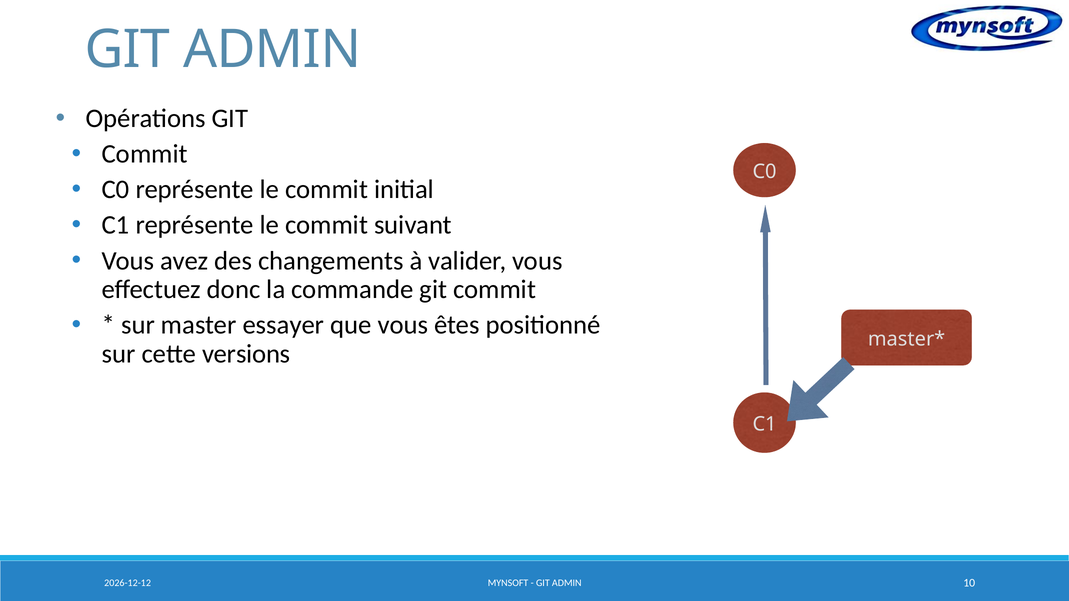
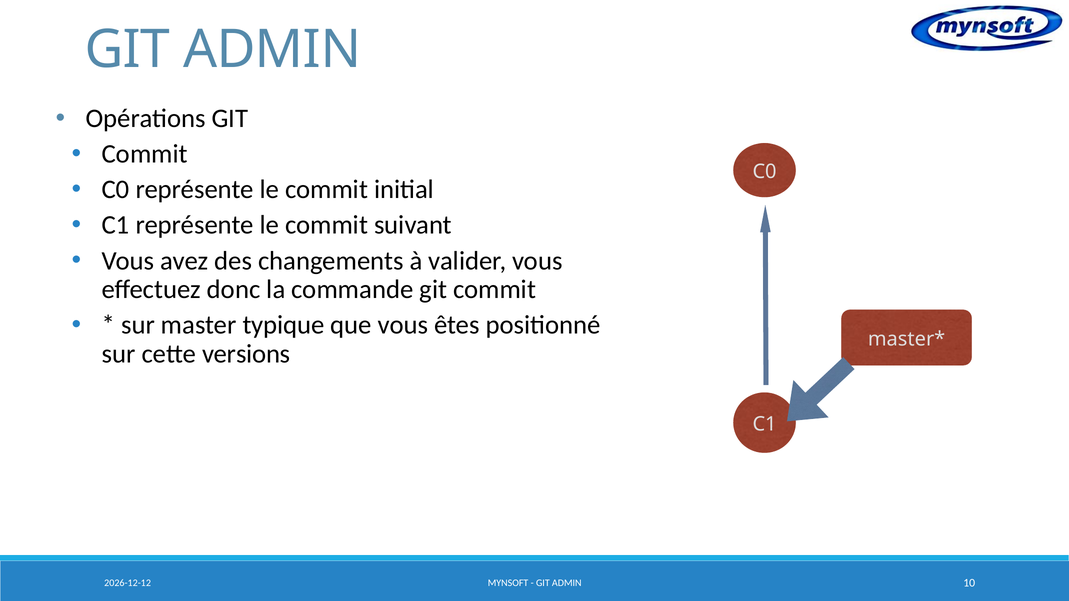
essayer: essayer -> typique (283, 325)
